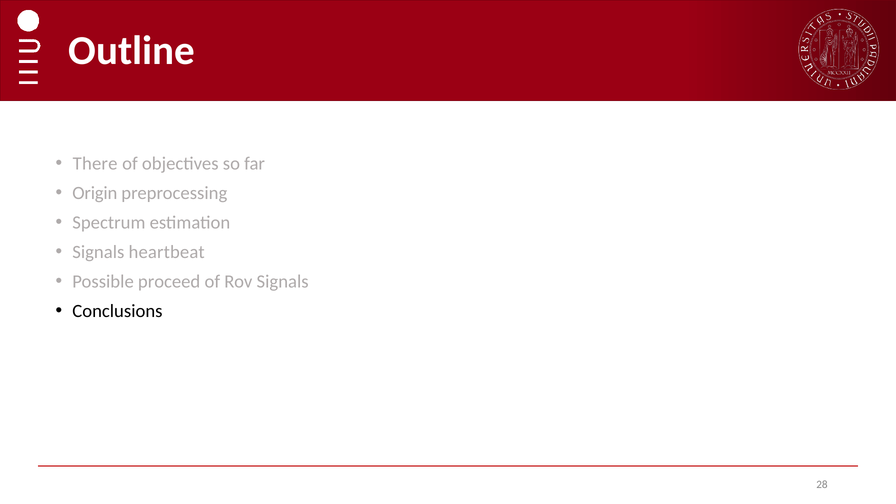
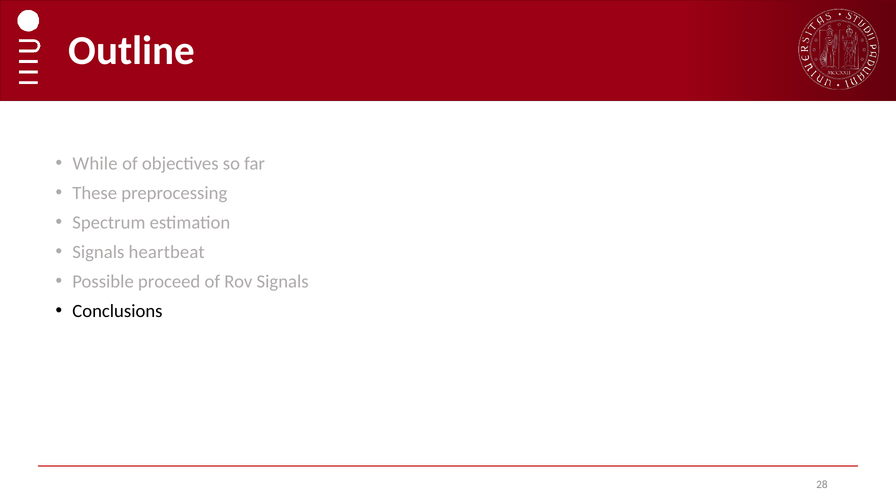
There: There -> While (95, 163)
Origin: Origin -> These (95, 193)
